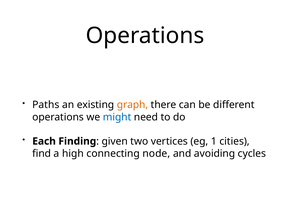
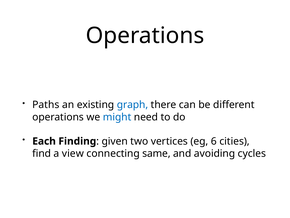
graph colour: orange -> blue (132, 105)
1: 1 -> 6 (214, 141)
high: high -> view (73, 153)
node: node -> same (156, 153)
